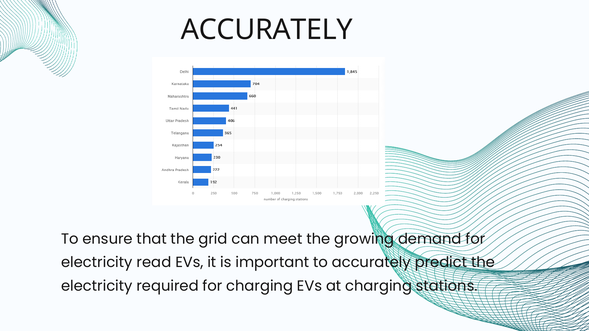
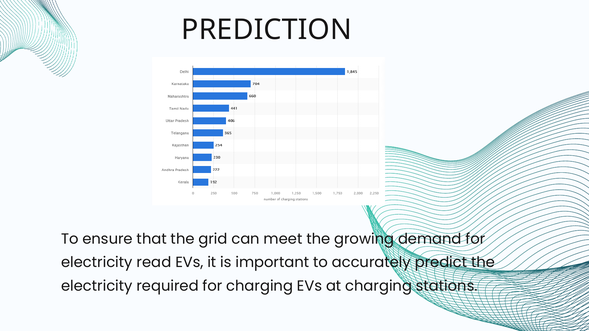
ACCURATELY: ACCURATELY -> PREDICTION (267, 30)
